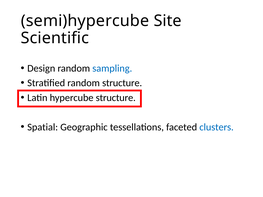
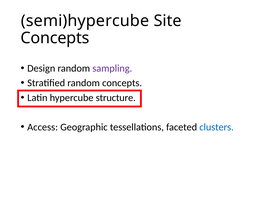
Scientific: Scientific -> Concepts (55, 38)
sampling colour: blue -> purple (112, 68)
random structure: structure -> concepts (122, 83)
Spatial: Spatial -> Access (43, 127)
